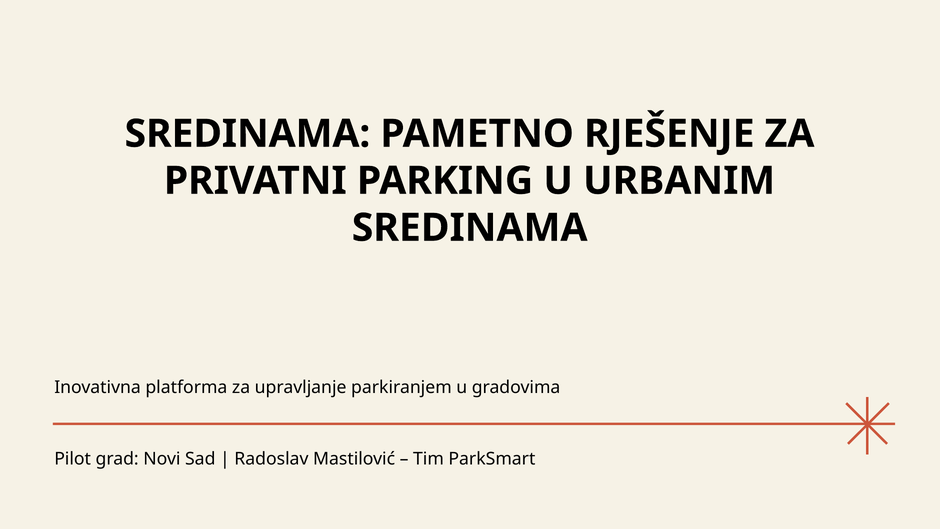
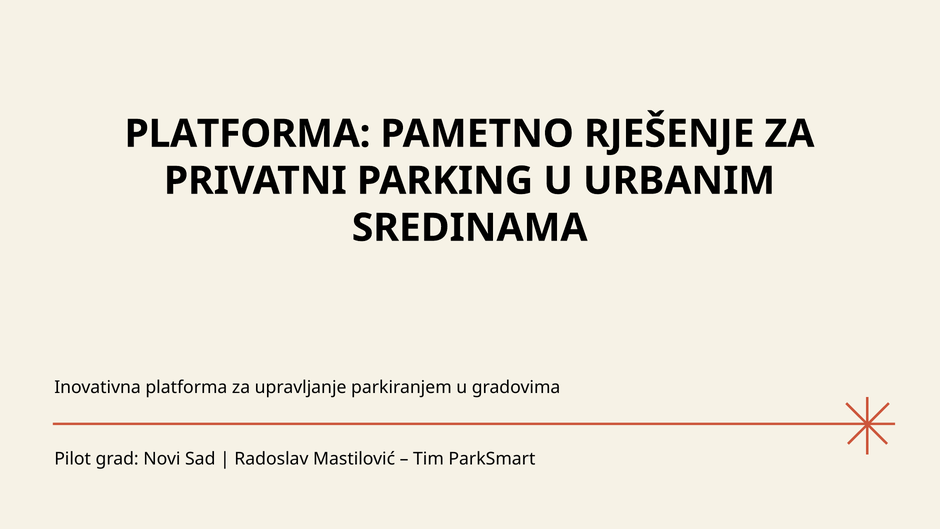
SREDINAMA: SREDINAMA -> PLATFORMA (248, 134)
